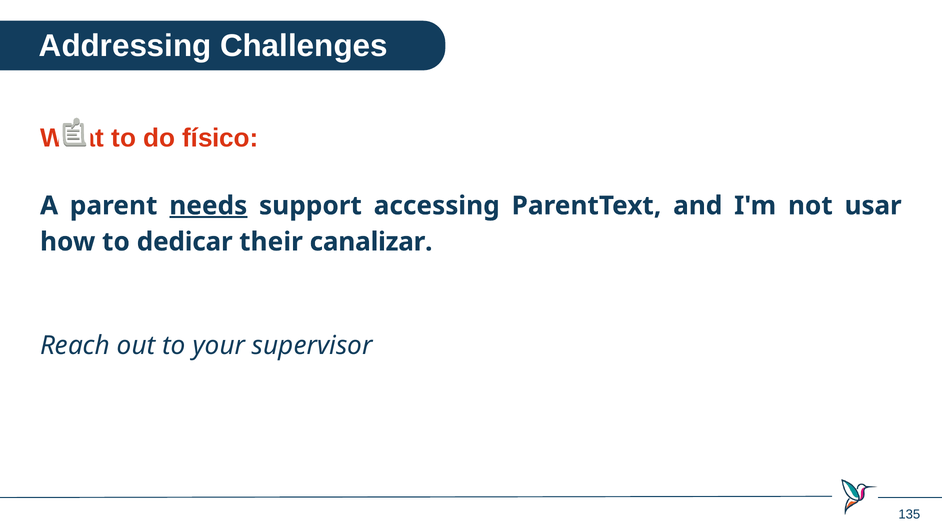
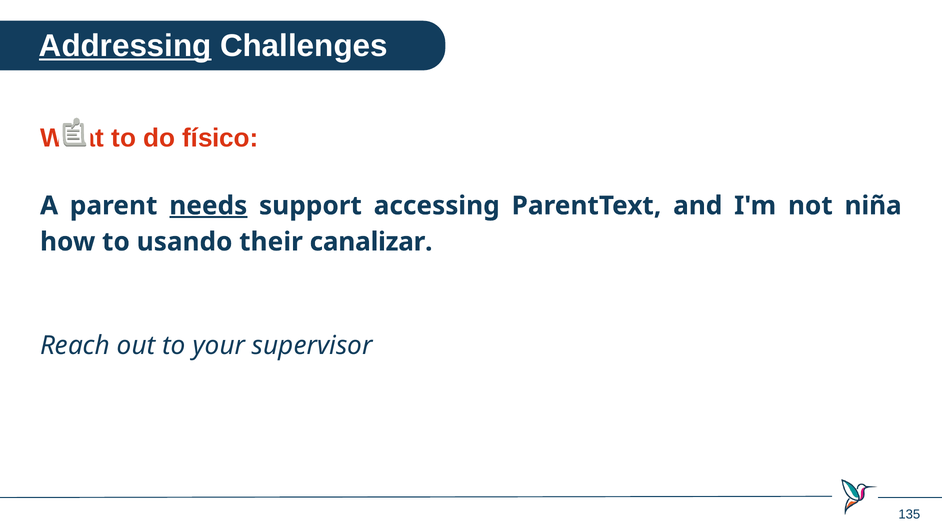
Addressing underline: none -> present (125, 46)
usar: usar -> niña (873, 206)
dedicar: dedicar -> usando (185, 242)
